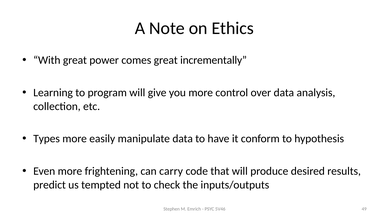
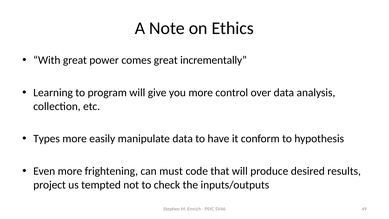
carry: carry -> must (171, 171)
predict: predict -> project (50, 185)
